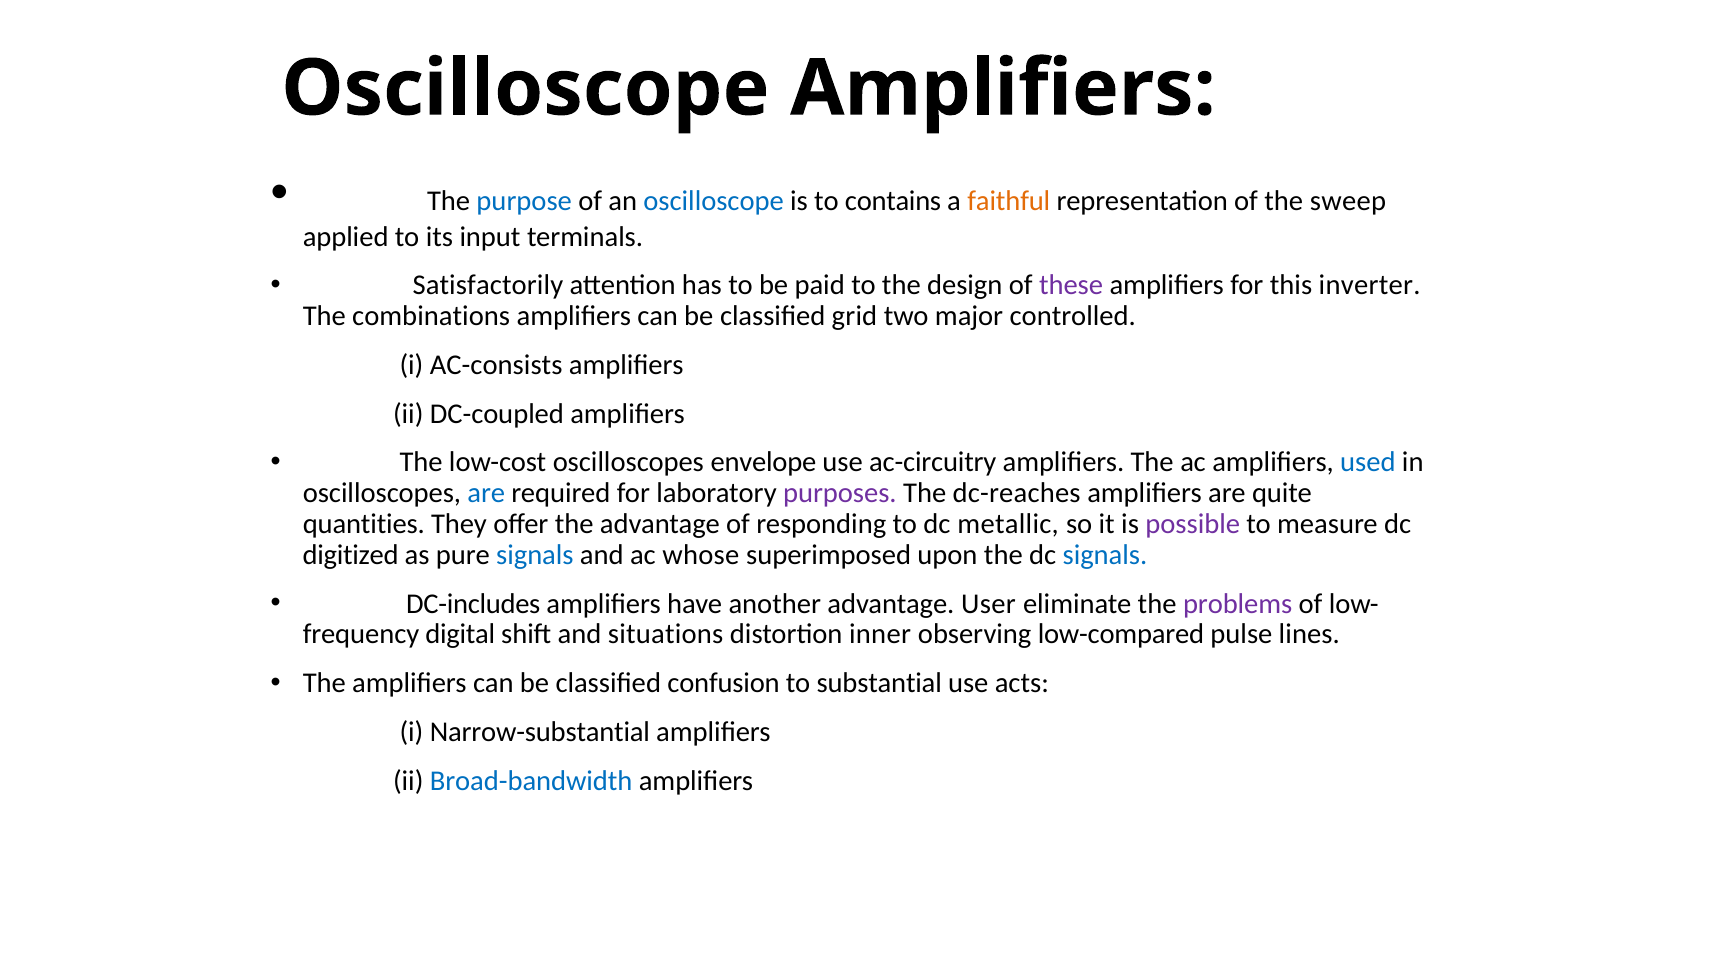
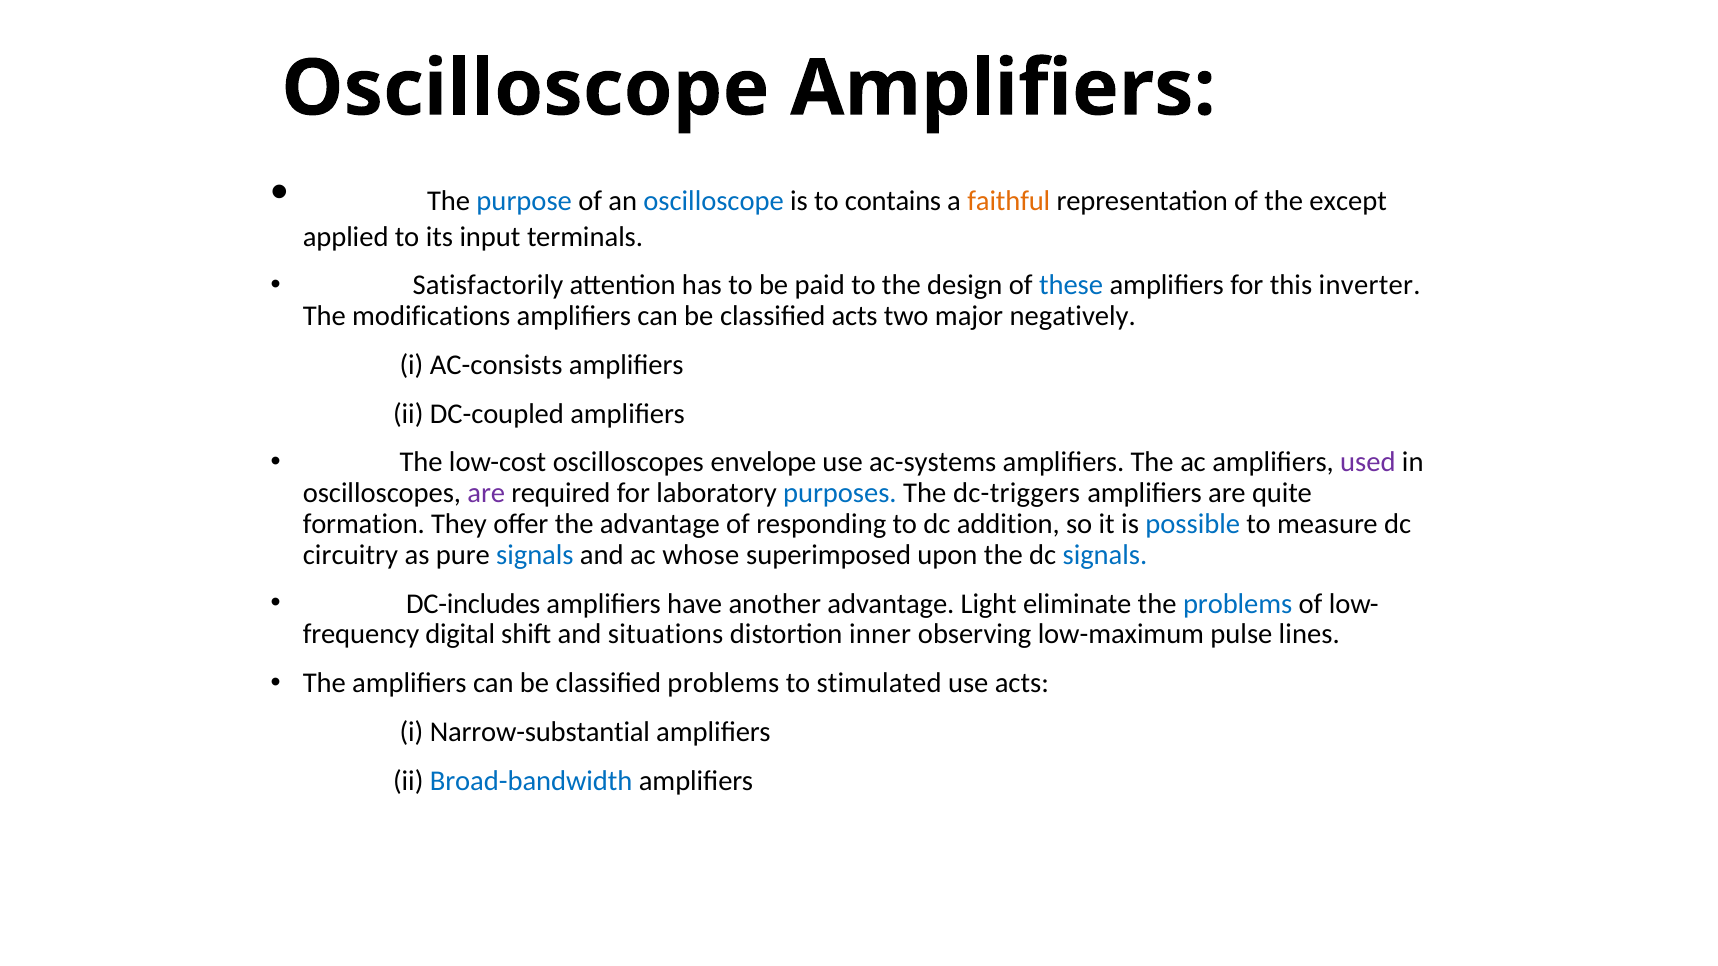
sweep: sweep -> except (1348, 201)
these colour: purple -> blue (1071, 286)
combinations: combinations -> modifications (431, 316)
classified grid: grid -> acts (855, 316)
controlled: controlled -> negatively (1073, 316)
ac-circuitry: ac-circuitry -> ac-systems (933, 463)
used colour: blue -> purple (1368, 463)
are colour: blue -> purple (486, 493)
purposes colour: purple -> blue (840, 493)
dc-reaches: dc-reaches -> dc-triggers (1017, 493)
quantities: quantities -> formation (364, 524)
metallic: metallic -> addition (1008, 524)
possible colour: purple -> blue (1193, 524)
digitized: digitized -> circuitry (350, 555)
User: User -> Light (989, 604)
problems colour: purple -> blue (1238, 604)
low-compared: low-compared -> low-maximum (1121, 635)
classified confusion: confusion -> problems (723, 684)
substantial: substantial -> stimulated (879, 684)
